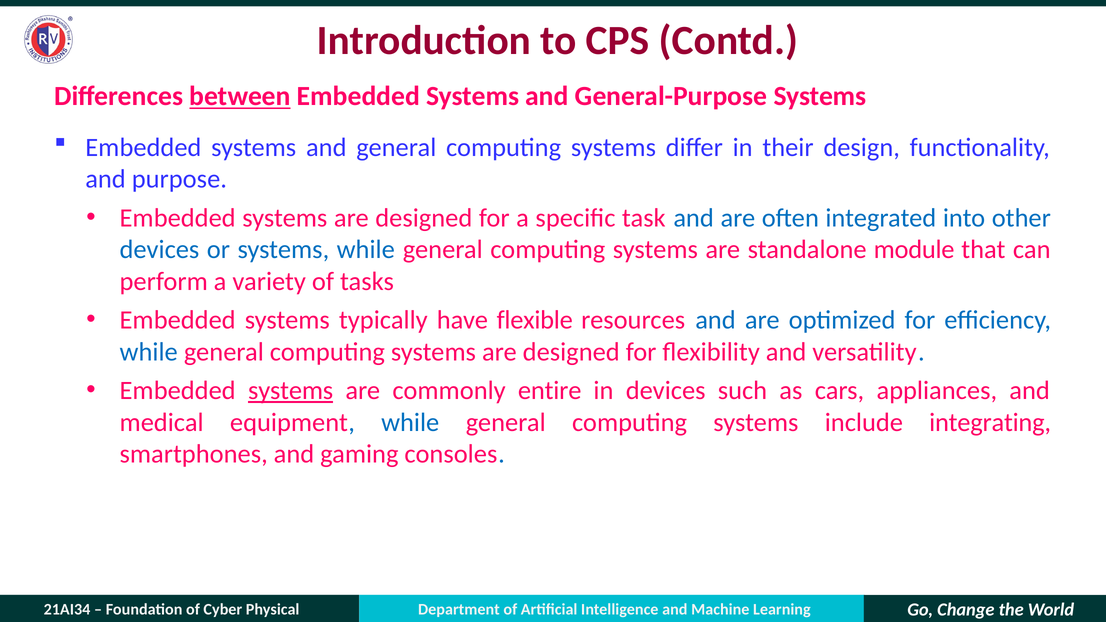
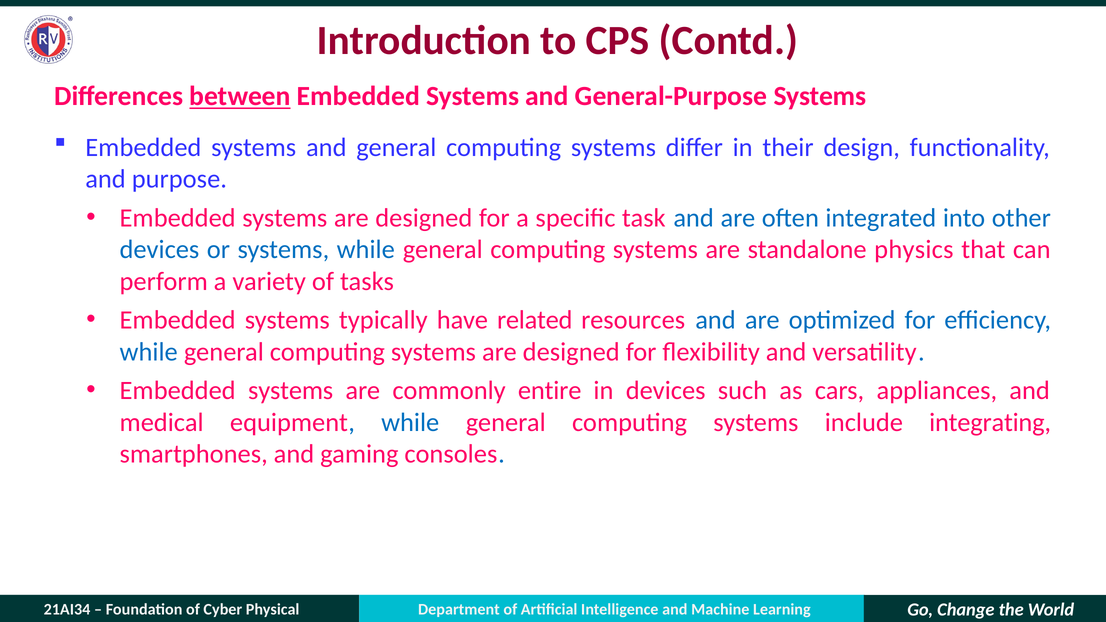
module: module -> physics (914, 250)
flexible: flexible -> related (535, 320)
systems underline: present -> none (291, 391)
